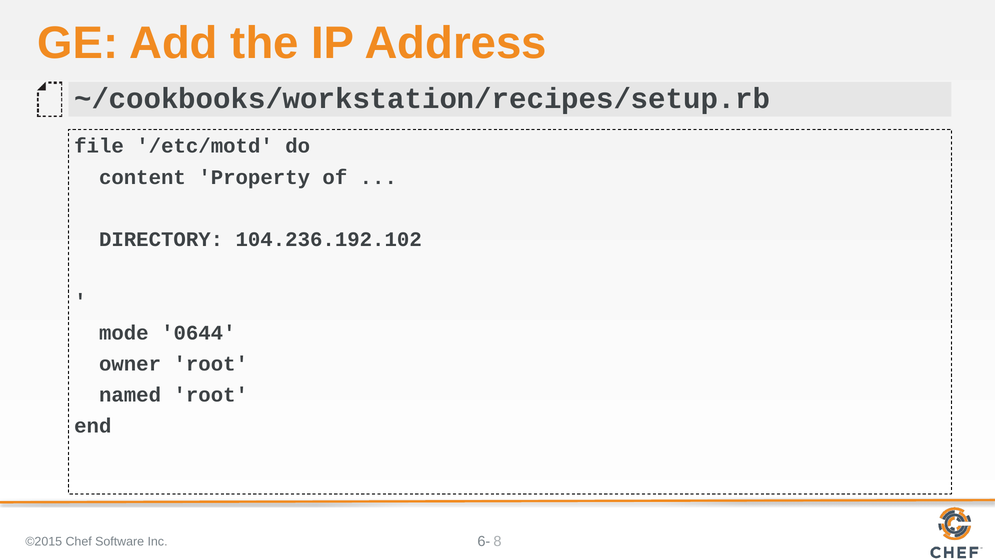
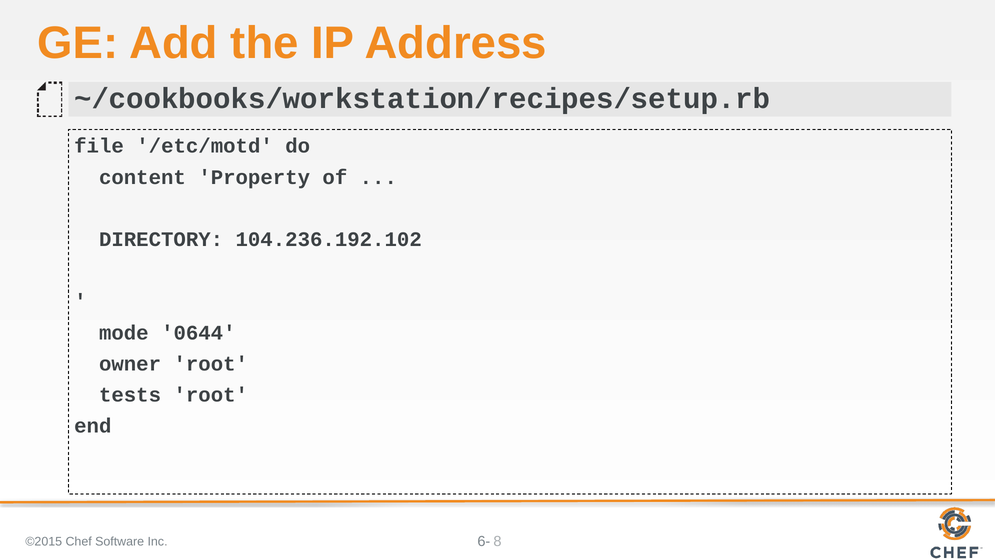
named: named -> tests (130, 395)
